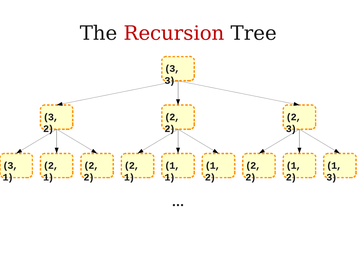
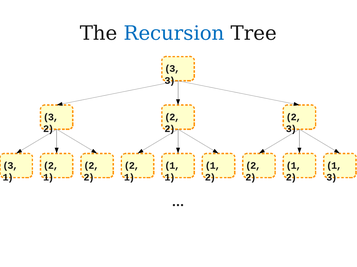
Recursion colour: red -> blue (174, 33)
